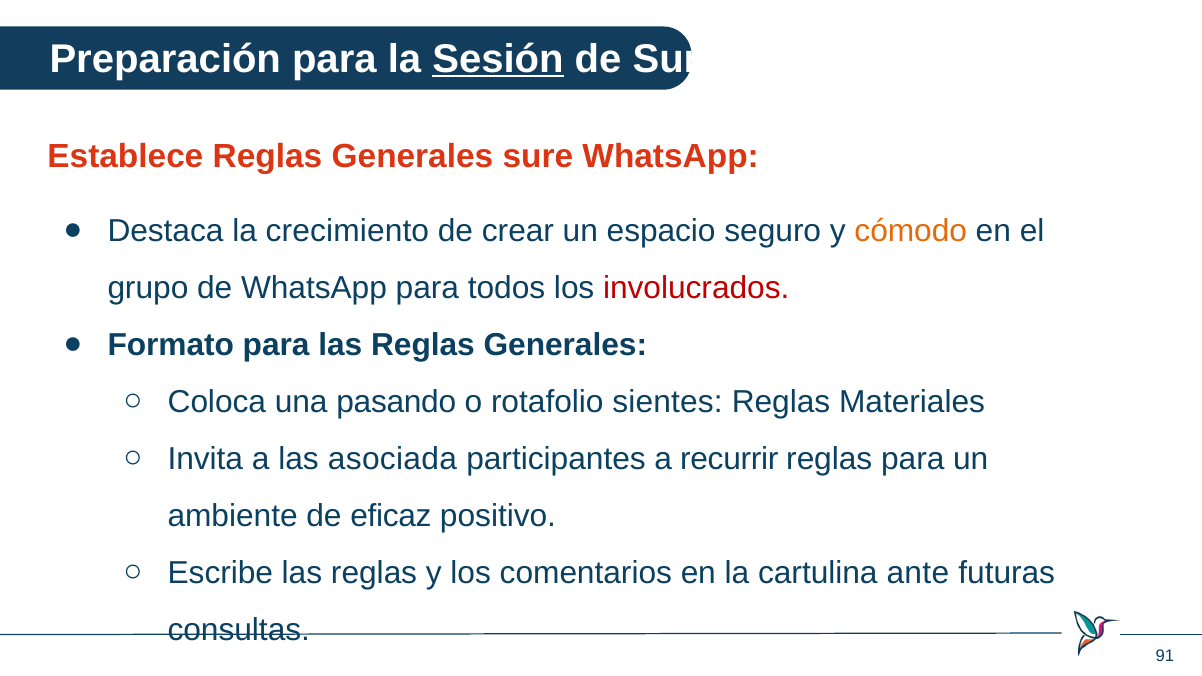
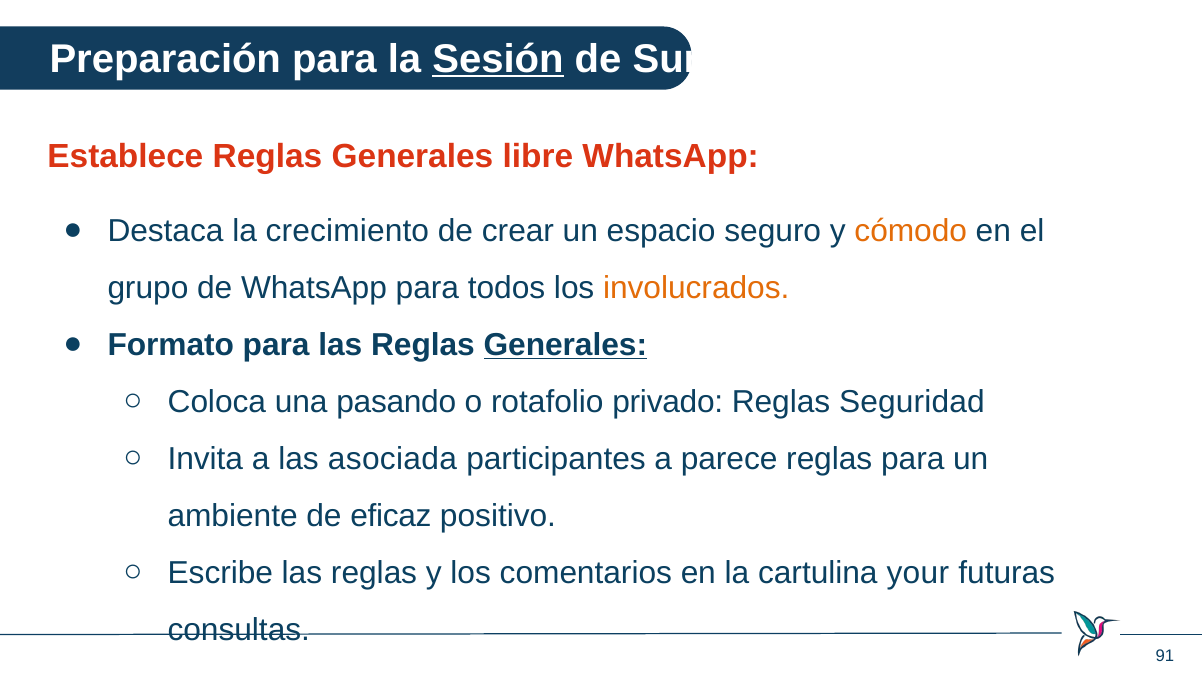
Generales sure: sure -> libre (538, 156)
involucrados colour: red -> orange (696, 288)
Generales underline: none -> present (565, 345)
sientes: sientes -> privado (668, 402)
Materiales: Materiales -> Seguridad (912, 402)
recurrir: recurrir -> parece (729, 459)
ante: ante -> your (918, 573)
